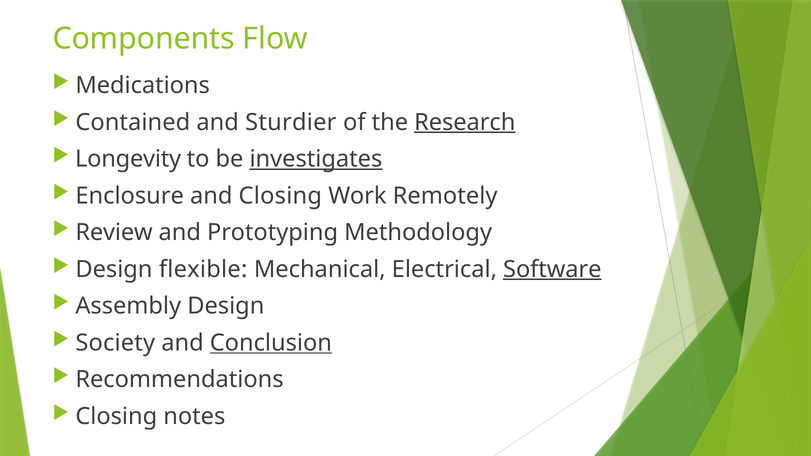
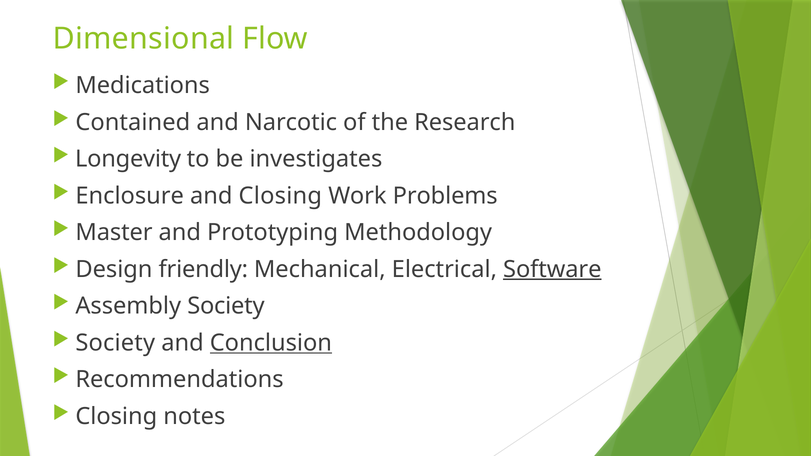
Components: Components -> Dimensional (143, 39)
Sturdier: Sturdier -> Narcotic (291, 122)
Research underline: present -> none (465, 122)
investigates underline: present -> none (316, 159)
Remotely: Remotely -> Problems (445, 196)
Review: Review -> Master (114, 233)
flexible: flexible -> friendly (203, 269)
Assembly Design: Design -> Society (226, 306)
